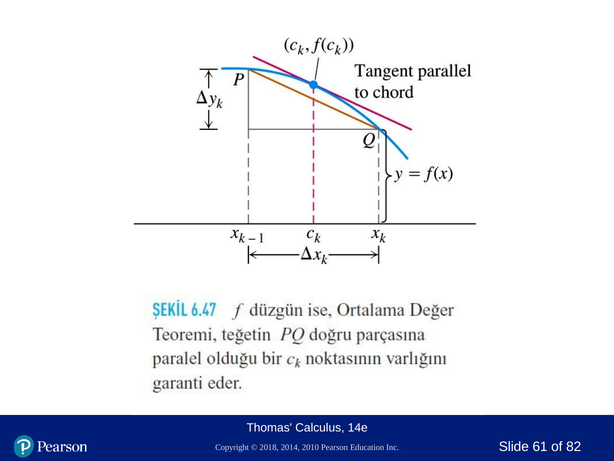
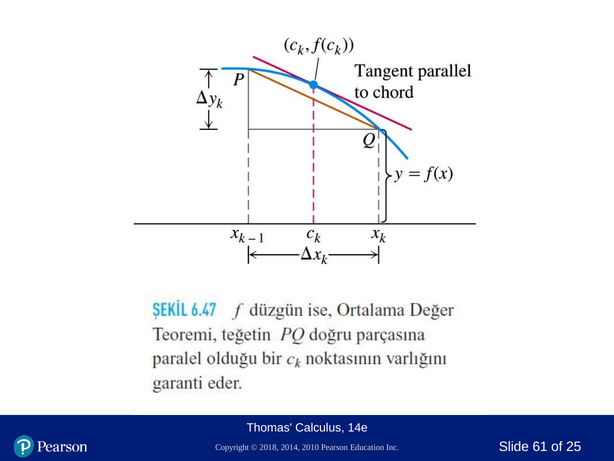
82: 82 -> 25 (574, 447)
